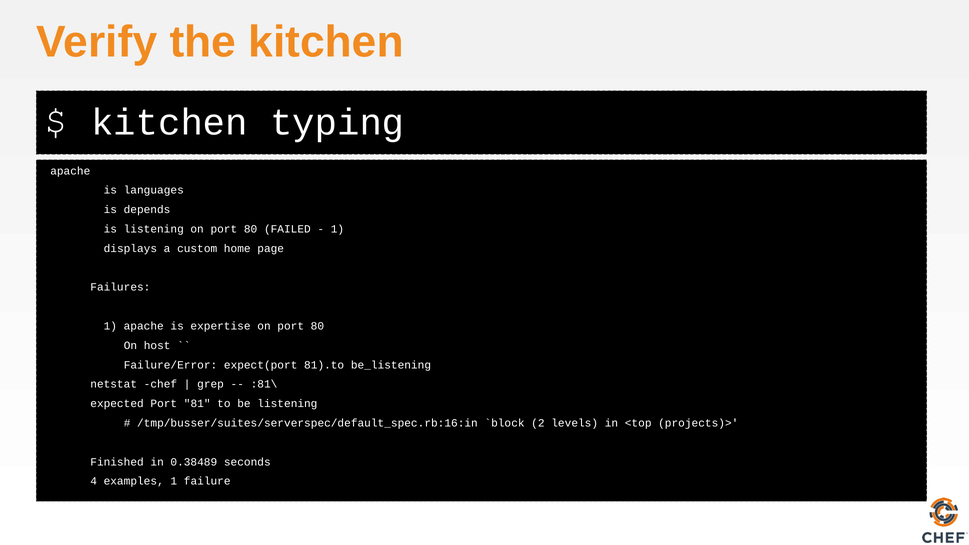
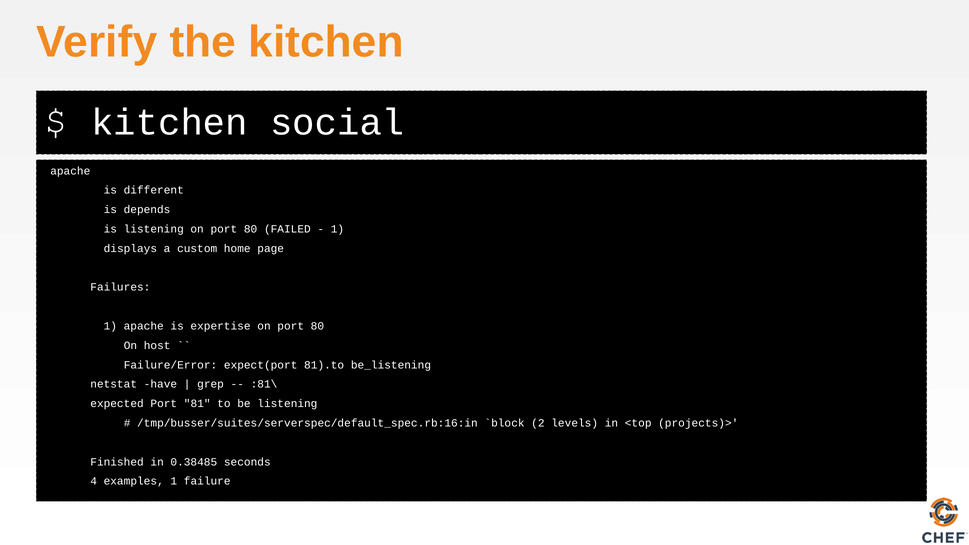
typing: typing -> social (337, 122)
languages: languages -> different (154, 190)
chef: chef -> have (160, 384)
0.38489: 0.38489 -> 0.38485 (194, 462)
